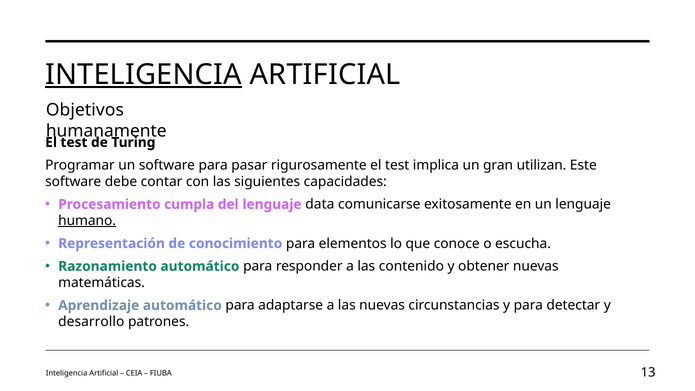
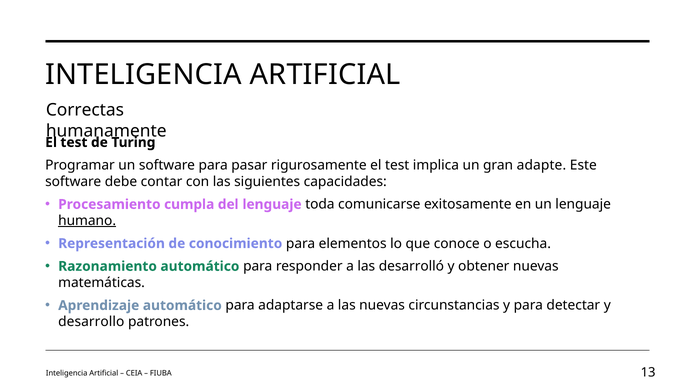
INTELIGENCIA underline: present -> none (143, 75)
Objetivos: Objetivos -> Correctas (85, 110)
utilizan: utilizan -> adapte (541, 165)
data: data -> toda (320, 204)
contenido: contenido -> desarrolló (411, 266)
